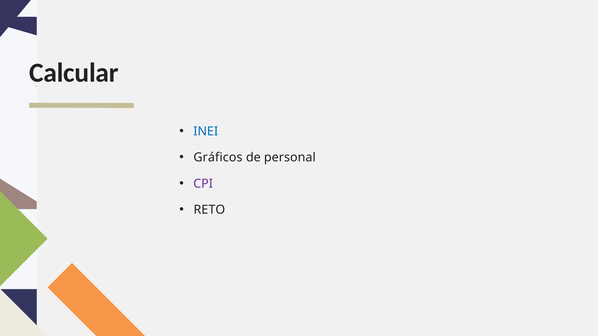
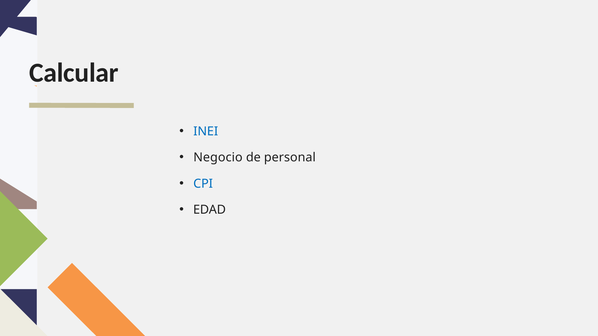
Gráficos: Gráficos -> Negocio (218, 158)
CPI colour: purple -> blue (203, 184)
RETO: RETO -> EDAD (209, 210)
